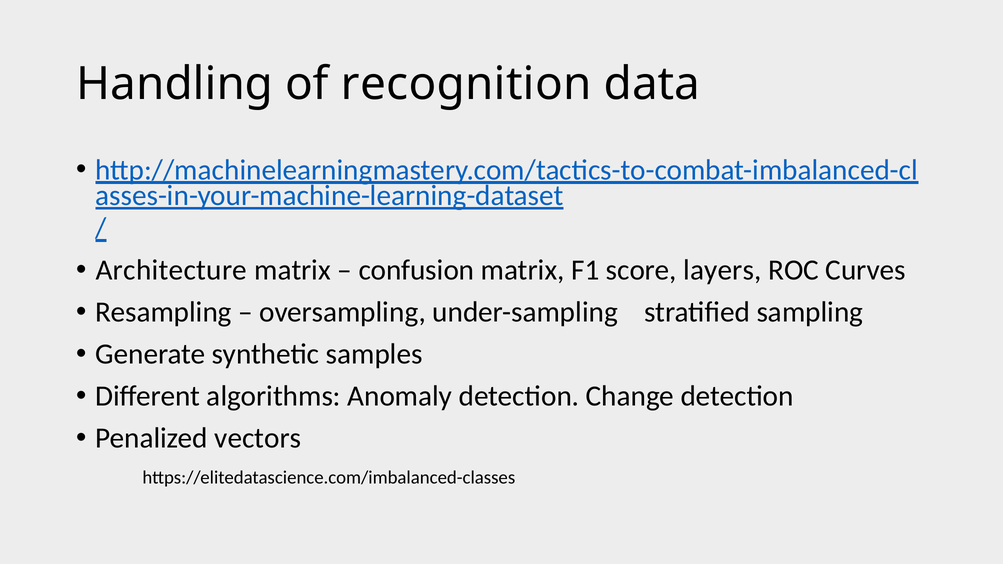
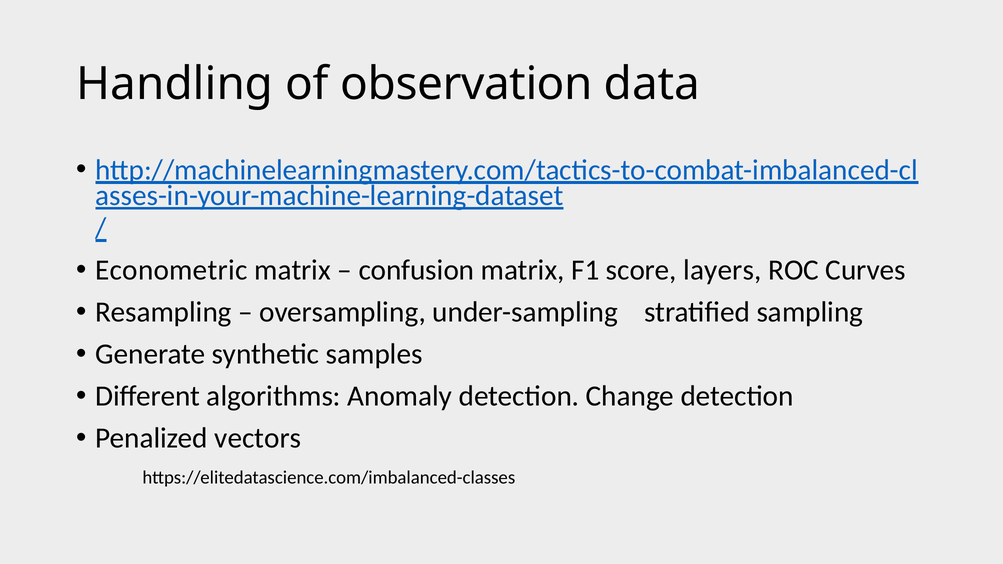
recognition: recognition -> observation (467, 84)
Architecture: Architecture -> Econometric (171, 270)
